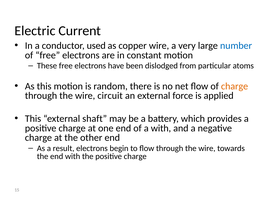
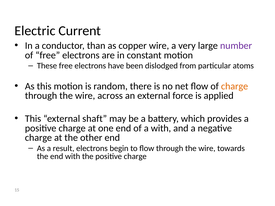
used: used -> than (96, 46)
number colour: blue -> purple (236, 46)
circuit: circuit -> across (110, 96)
